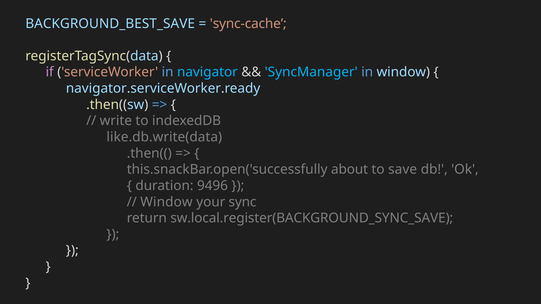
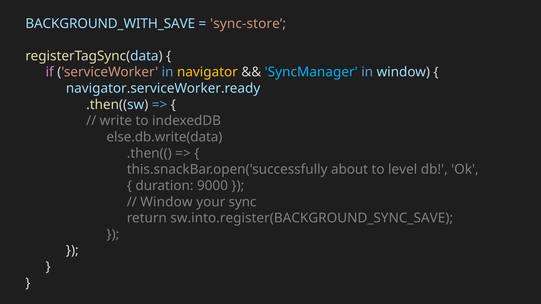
BACKGROUND_BEST_SAVE: BACKGROUND_BEST_SAVE -> BACKGROUND_WITH_SAVE (110, 24)
sync-cache: sync-cache -> sync-store (248, 24)
navigator colour: light blue -> yellow (207, 72)
like.db.write(data: like.db.write(data -> else.db.write(data (164, 137)
save: save -> level (403, 170)
9496: 9496 -> 9000 (212, 186)
sw.local.register(BACKGROUND_SYNC_SAVE: sw.local.register(BACKGROUND_SYNC_SAVE -> sw.into.register(BACKGROUND_SYNC_SAVE (312, 218)
